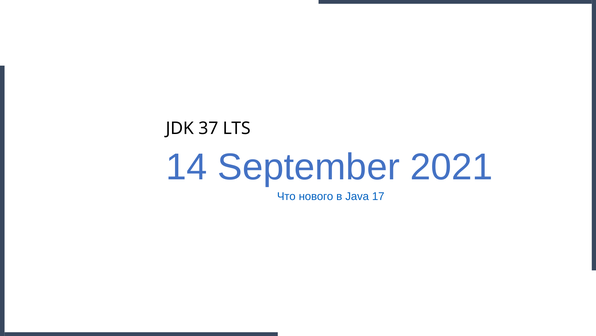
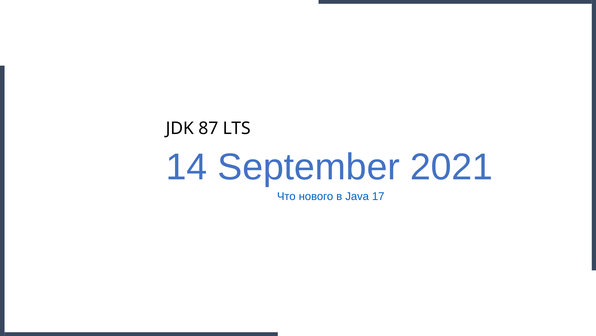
37: 37 -> 87 (208, 128)
